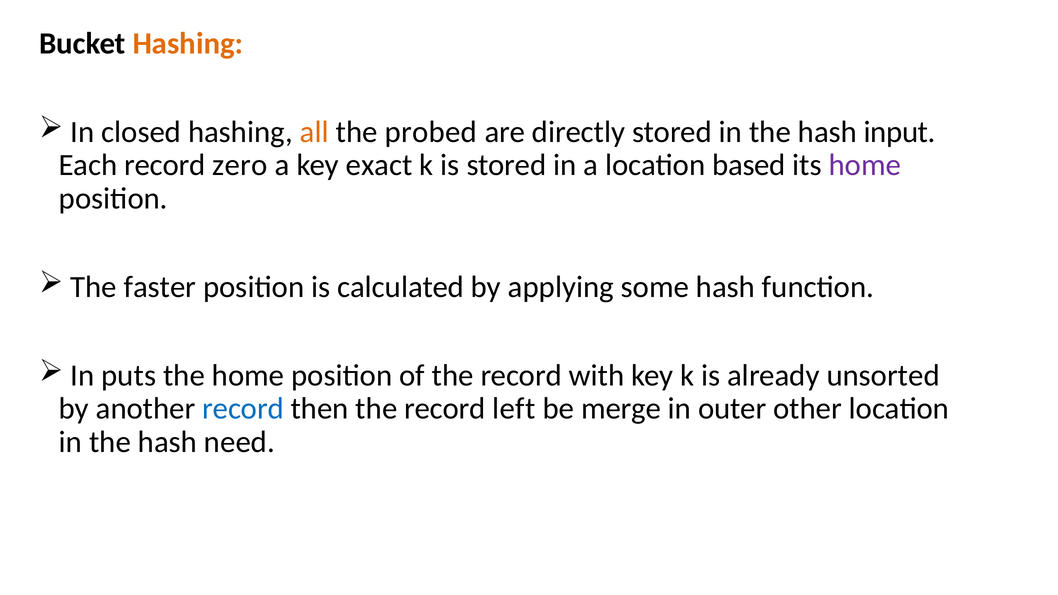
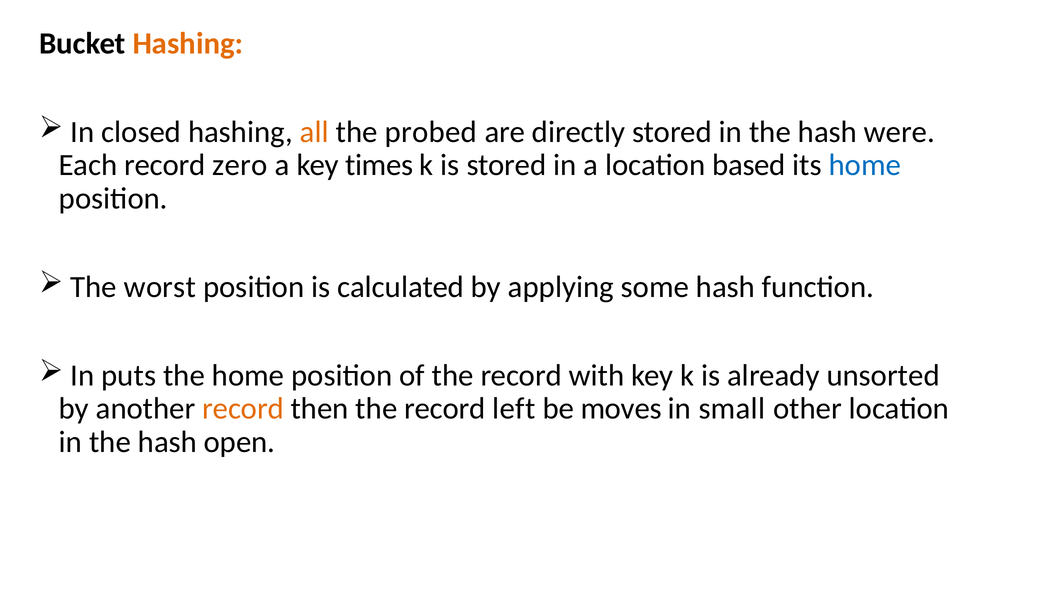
input: input -> were (899, 132)
exact: exact -> times (379, 165)
home colour: purple -> blue (865, 165)
faster: faster -> worst (160, 287)
record colour: blue -> orange (243, 409)
merge: merge -> moves (621, 409)
outer: outer -> small (732, 409)
need: need -> open (239, 442)
